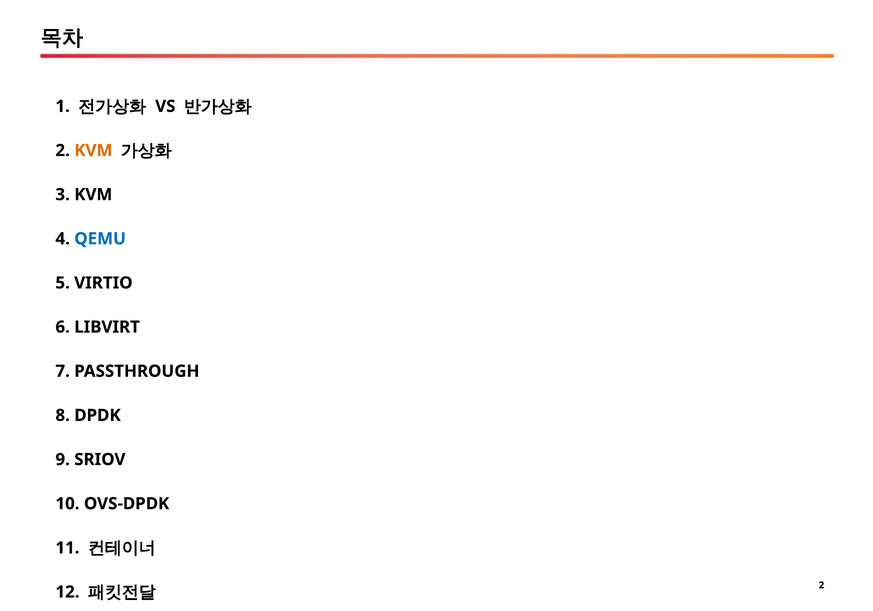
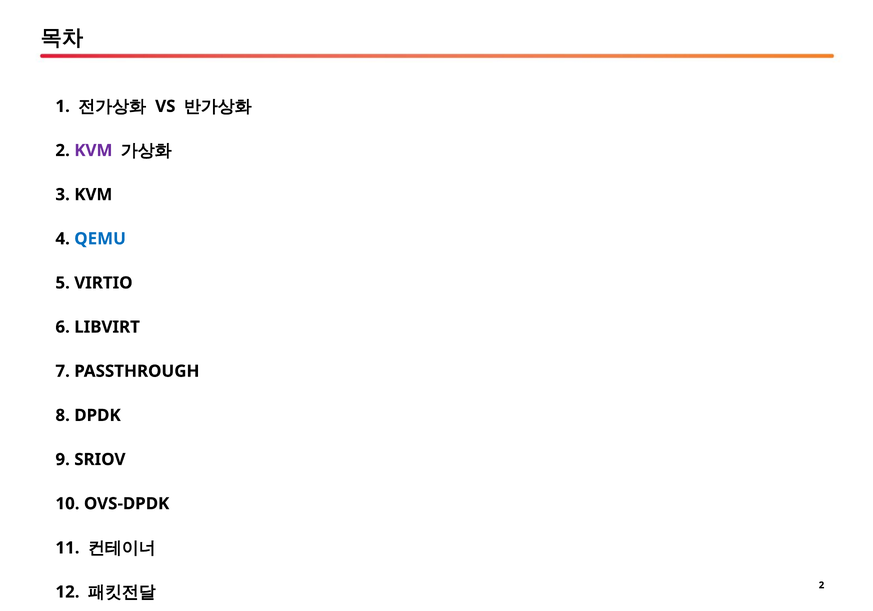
KVM colour: orange -> purple (93, 150)
